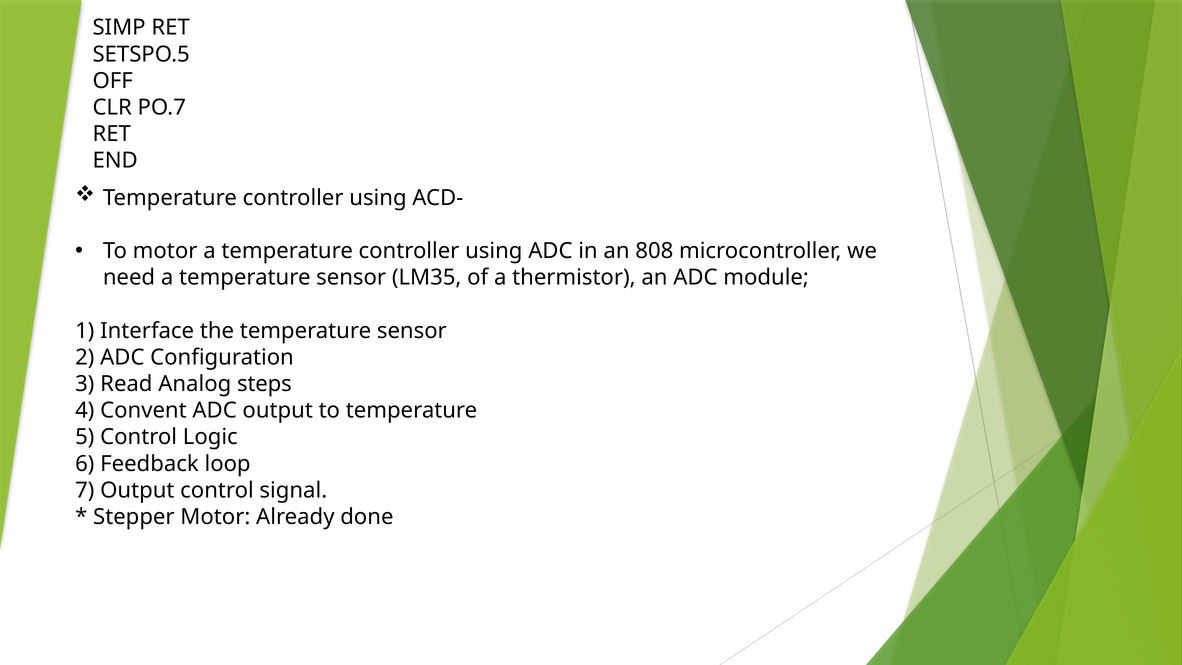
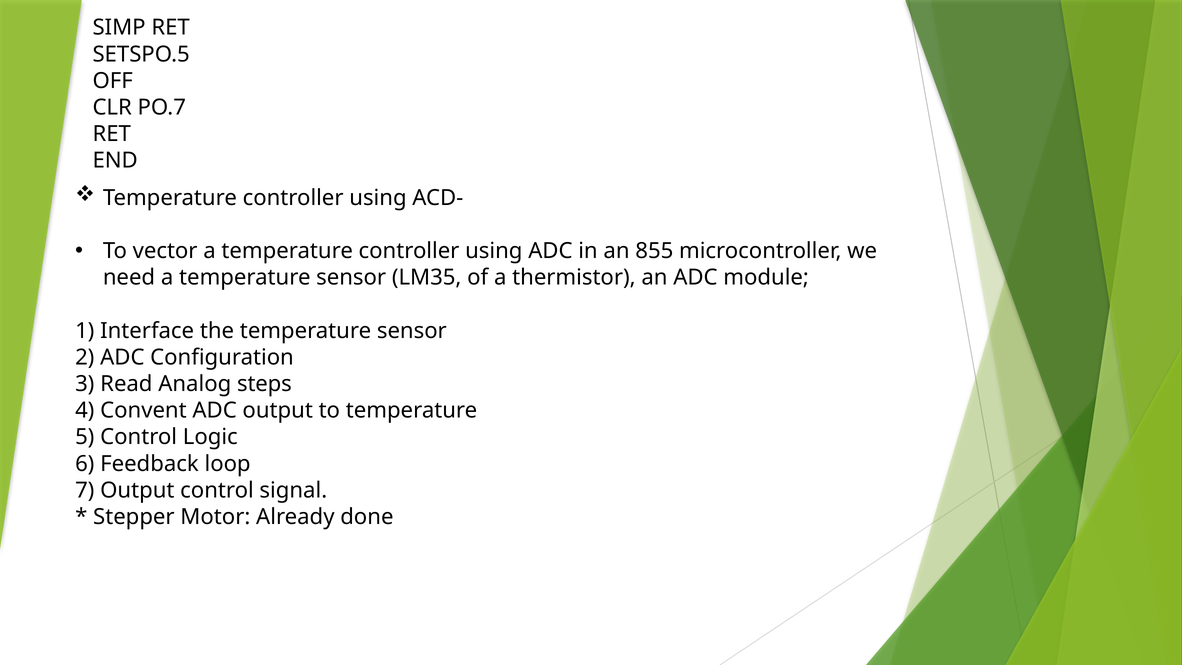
To motor: motor -> vector (165, 251)
808: 808 -> 855 (654, 251)
